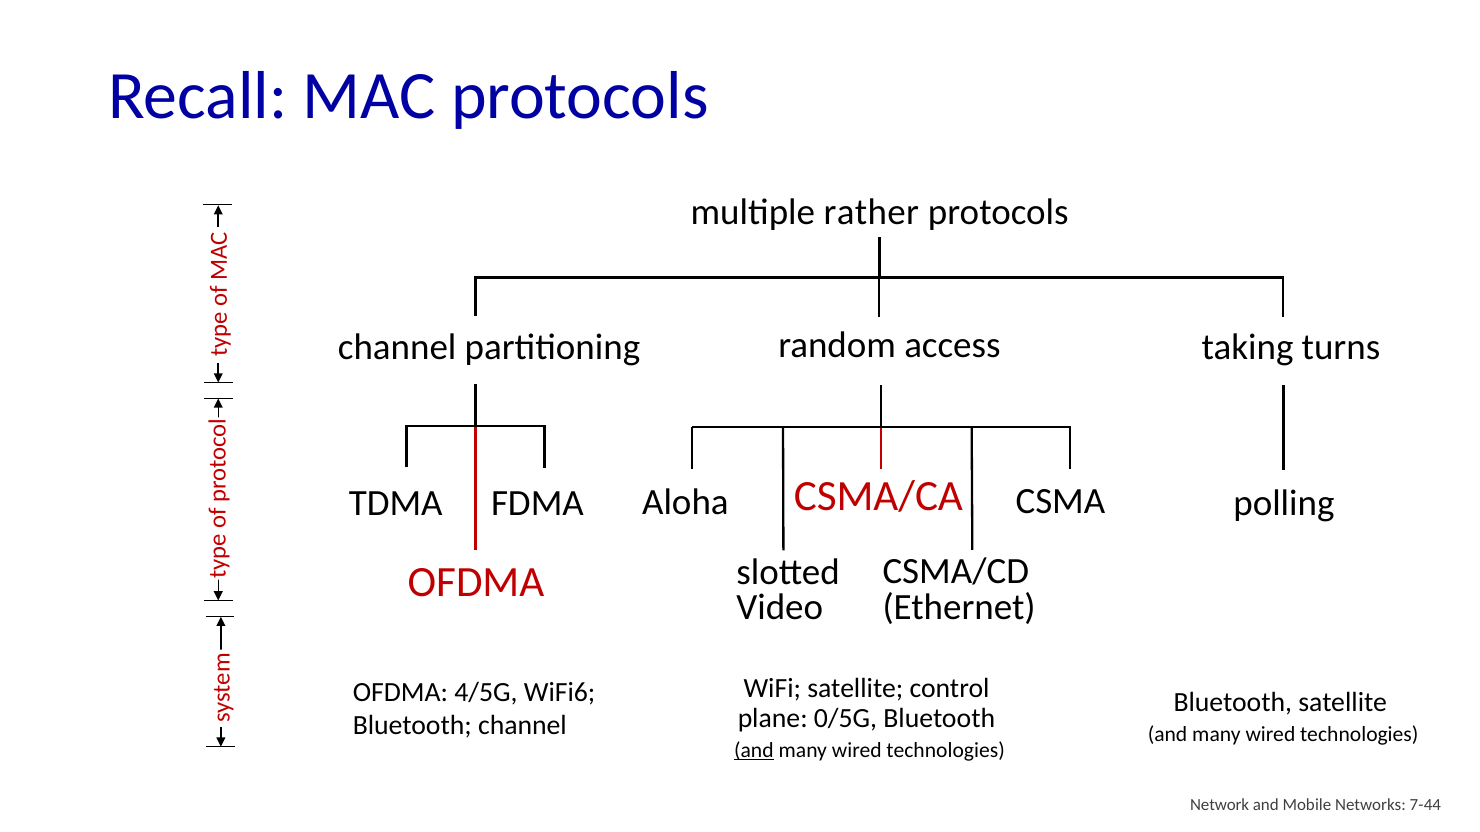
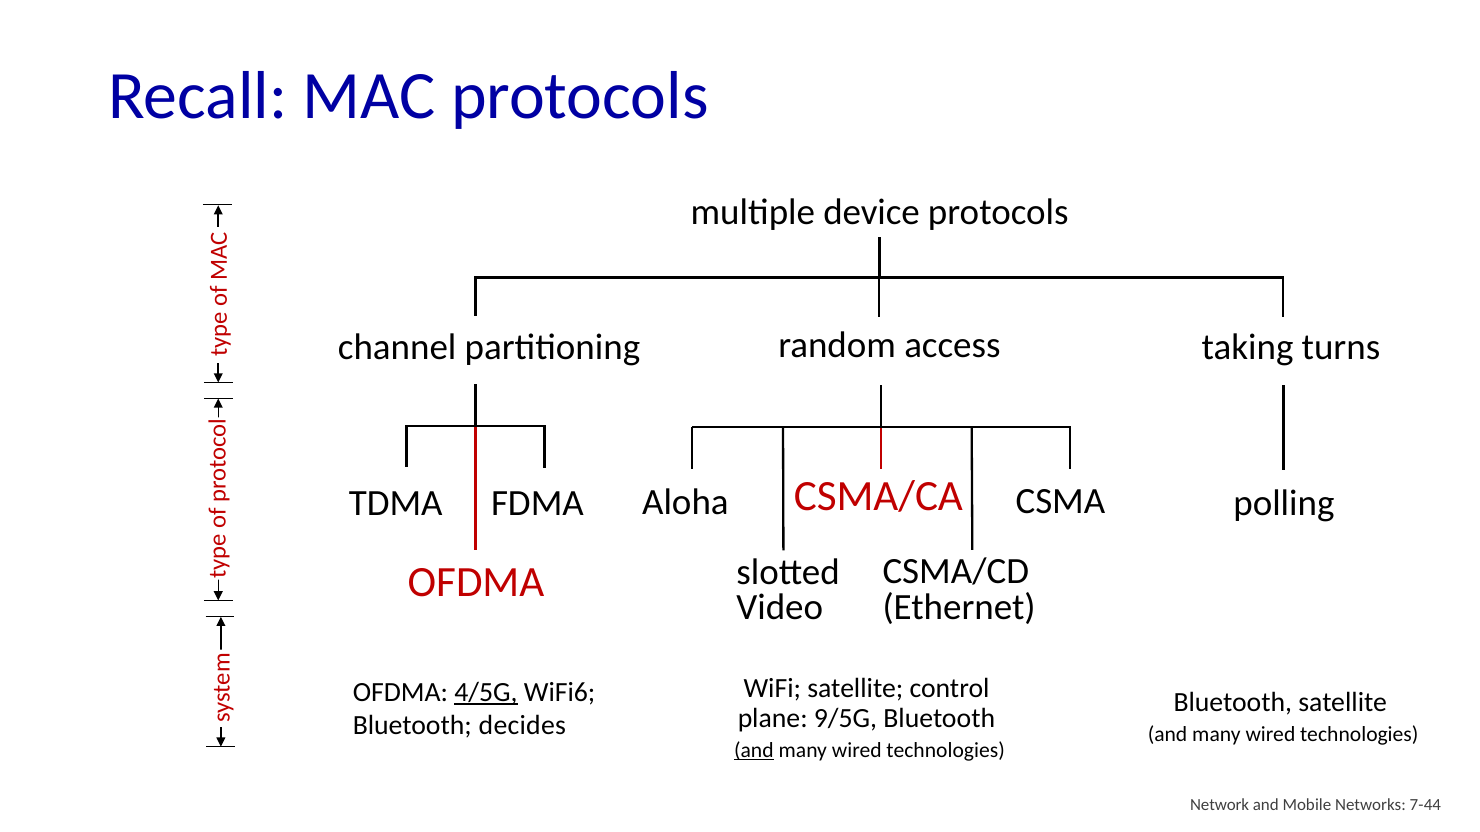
rather: rather -> device (872, 212)
4/5G underline: none -> present (486, 693)
0/5G: 0/5G -> 9/5G (846, 719)
Bluetooth channel: channel -> decides (522, 726)
